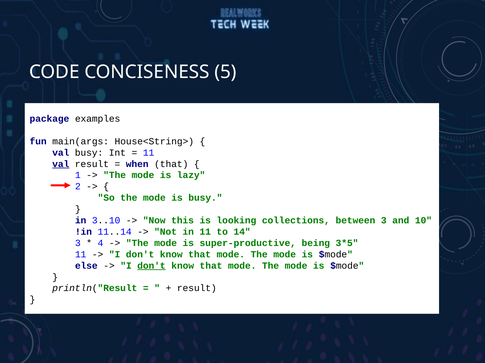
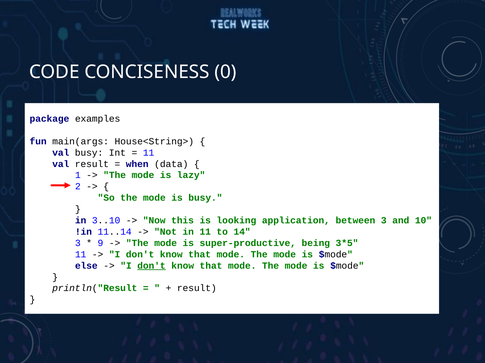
5: 5 -> 0 (225, 72)
val underline: present -> none (61, 164)
when that: that -> data (171, 164)
collections: collections -> application (296, 221)
4: 4 -> 9 (100, 244)
